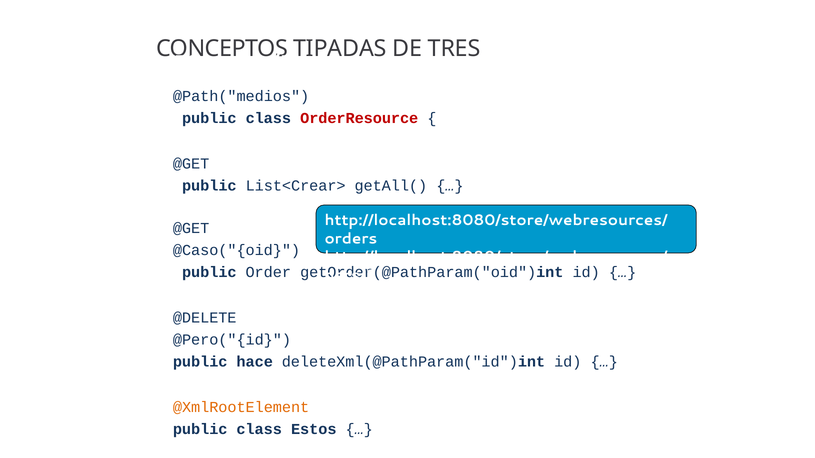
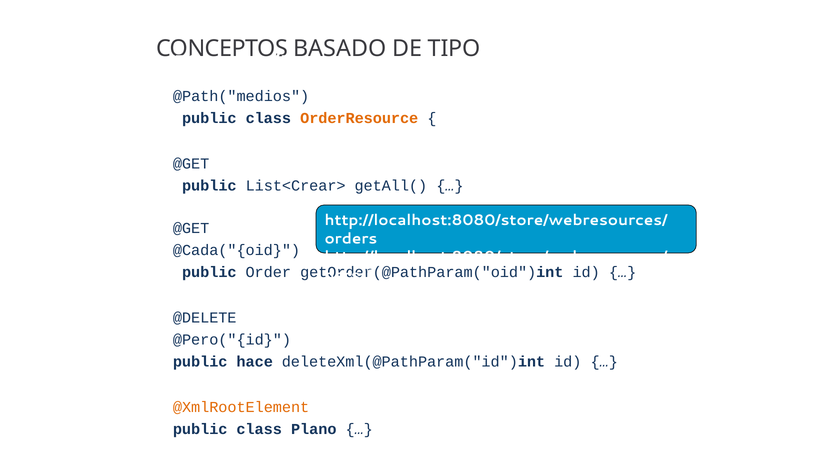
TIPADAS: TIPADAS -> BASADO (340, 48)
TRES: TRES -> TIPO (454, 48)
OrderResource colour: red -> orange (359, 118)
@Caso("{oid: @Caso("{oid -> @Cada("{oid (237, 250)
Estos: Estos -> Plano (314, 429)
